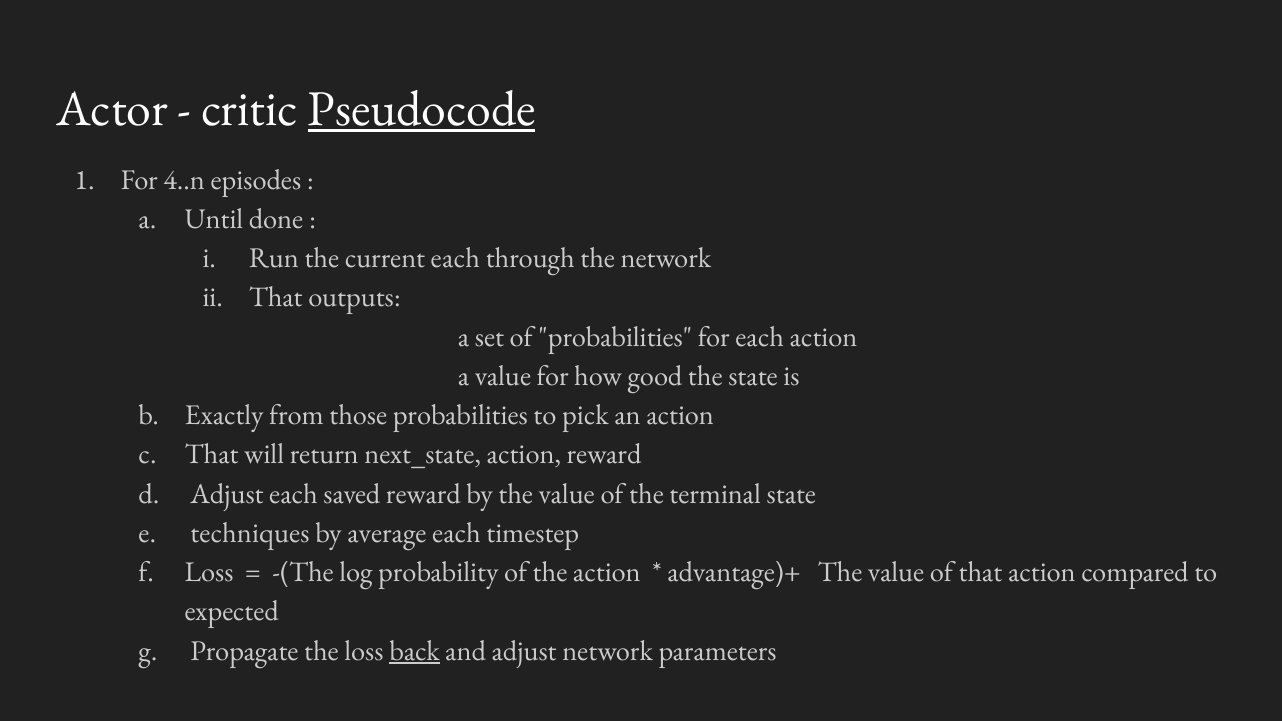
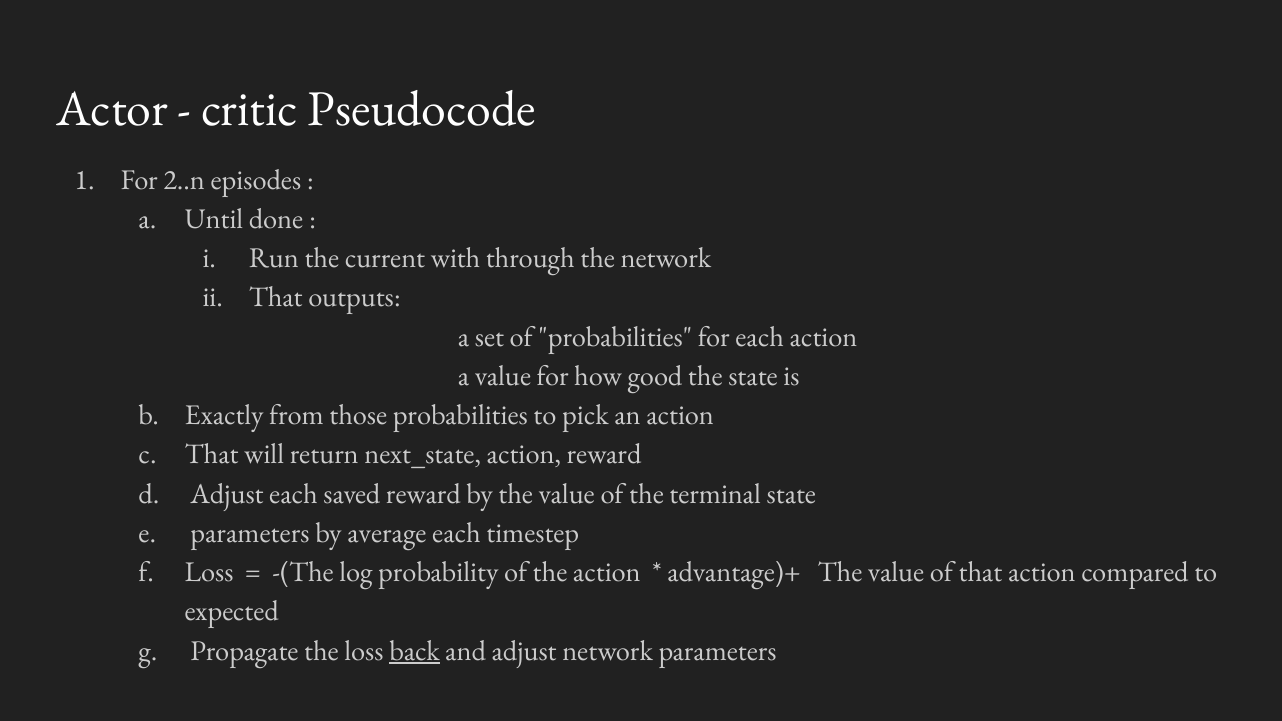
Pseudocode underline: present -> none (422, 109)
4..n: 4..n -> 2..n (184, 180)
current each: each -> with (456, 258)
techniques: techniques -> parameters (250, 533)
